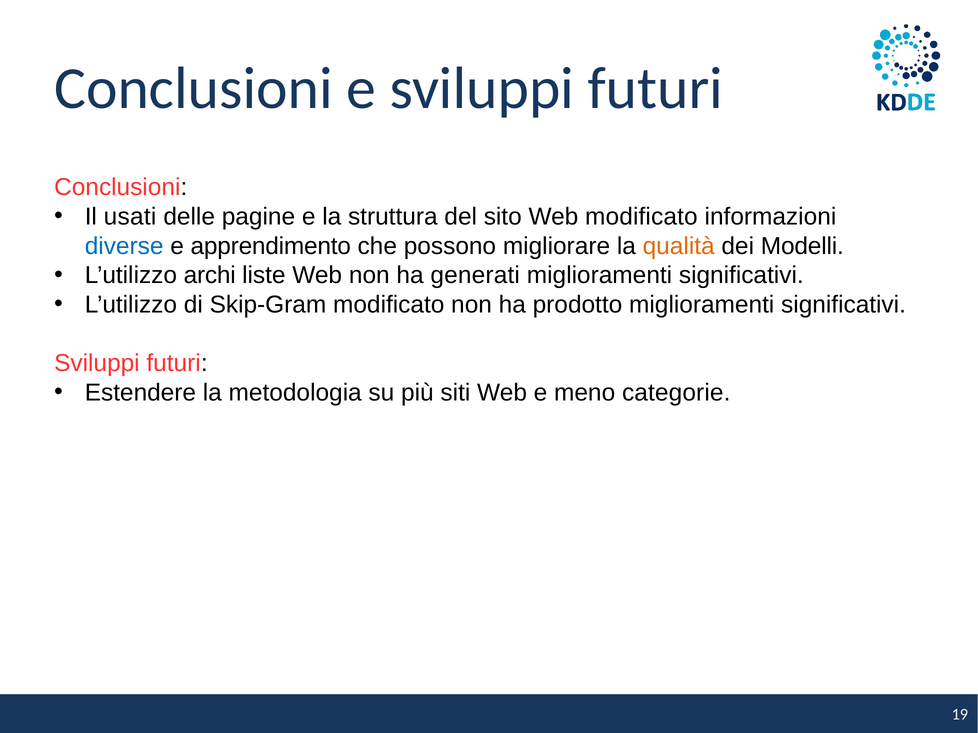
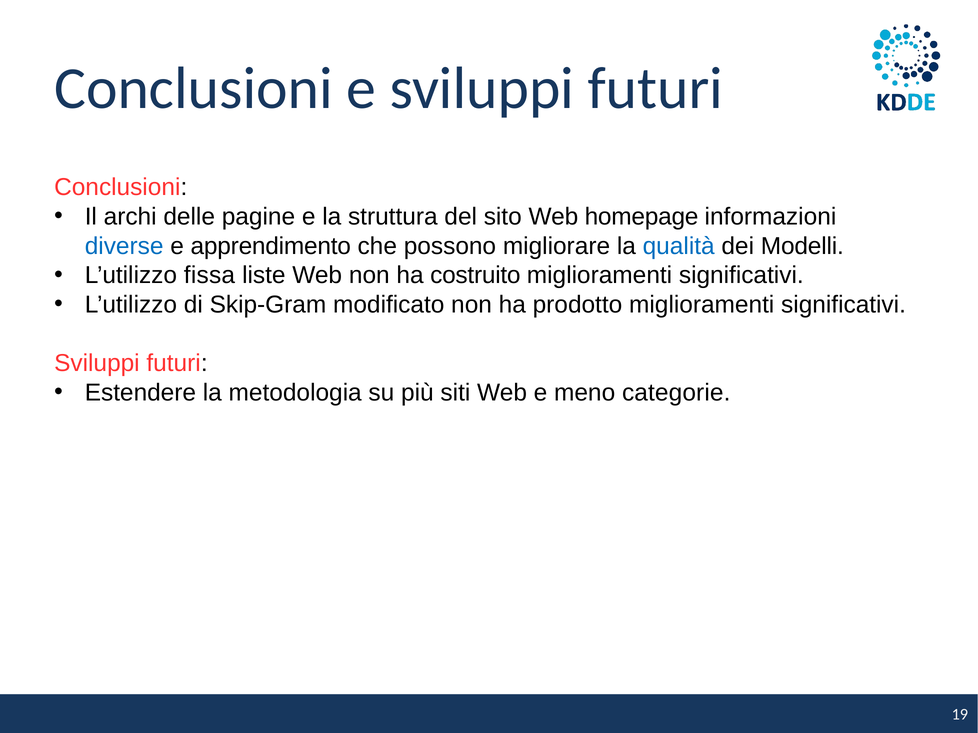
usati: usati -> archi (130, 217)
Web modificato: modificato -> homepage (642, 217)
qualità colour: orange -> blue (679, 246)
archi: archi -> fissa (209, 275)
generati: generati -> costruito (475, 275)
